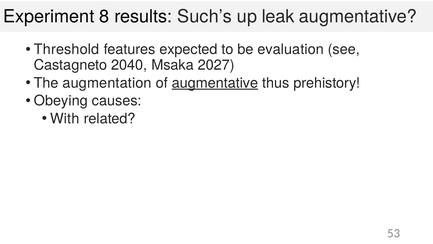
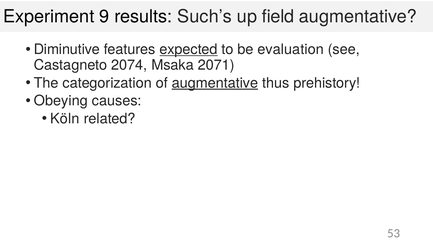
8: 8 -> 9 (104, 16)
leak: leak -> field (278, 16)
Threshold: Threshold -> Diminutive (67, 49)
expected underline: none -> present (189, 49)
2040: 2040 -> 2074 (129, 65)
2027: 2027 -> 2071 (216, 65)
augmentation: augmentation -> categorization (107, 83)
With: With -> Köln (65, 119)
